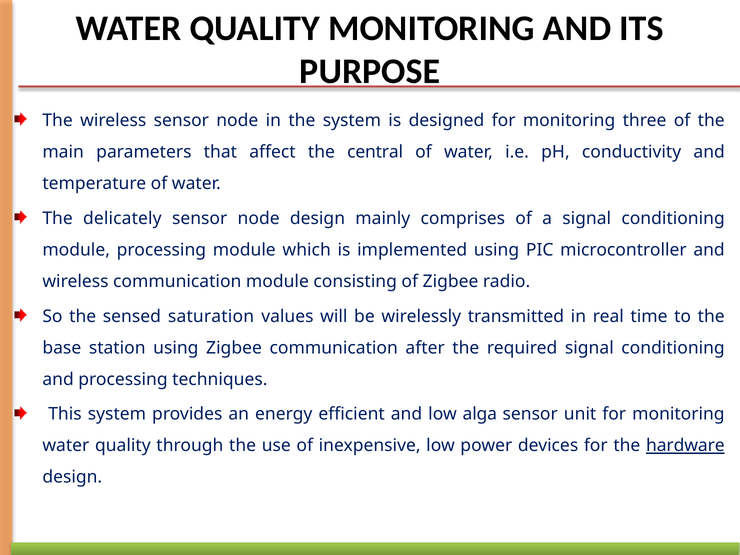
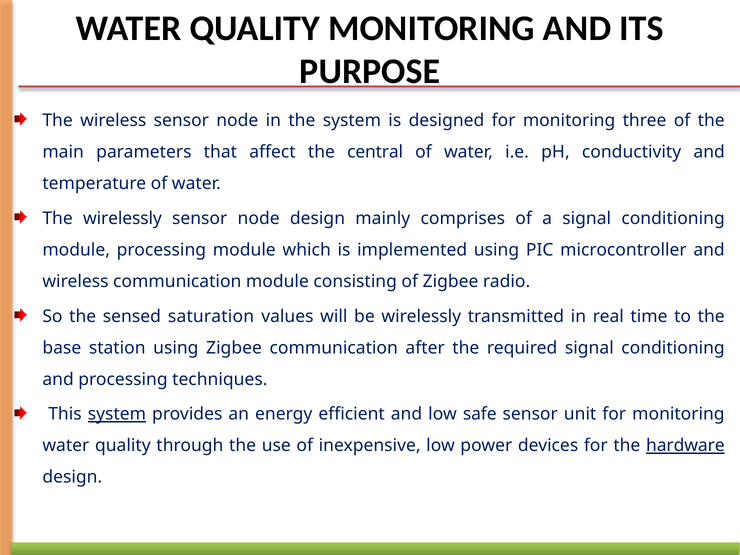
The delicately: delicately -> wirelessly (122, 218)
system underline: none -> present (117, 414)
alga: alga -> safe (480, 414)
